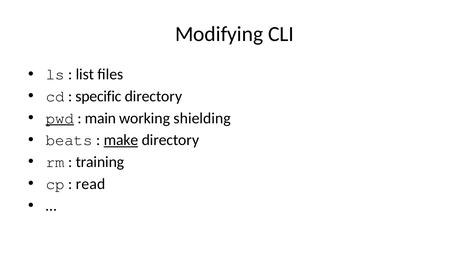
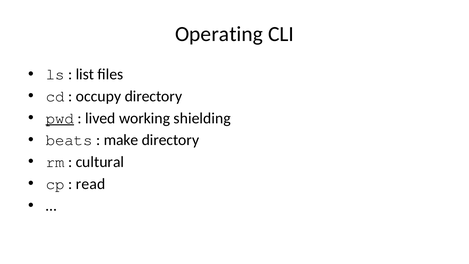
Modifying: Modifying -> Operating (219, 34)
specific: specific -> occupy (98, 96)
main: main -> lived (100, 118)
make underline: present -> none (121, 140)
training: training -> cultural (100, 162)
